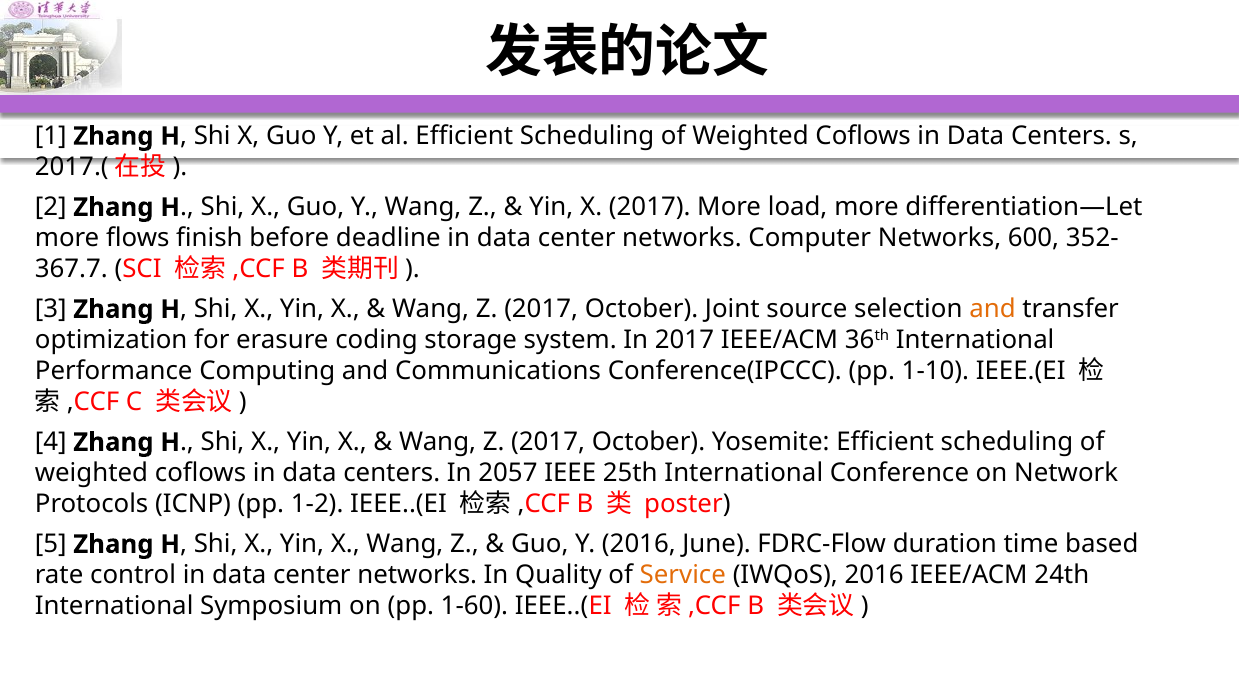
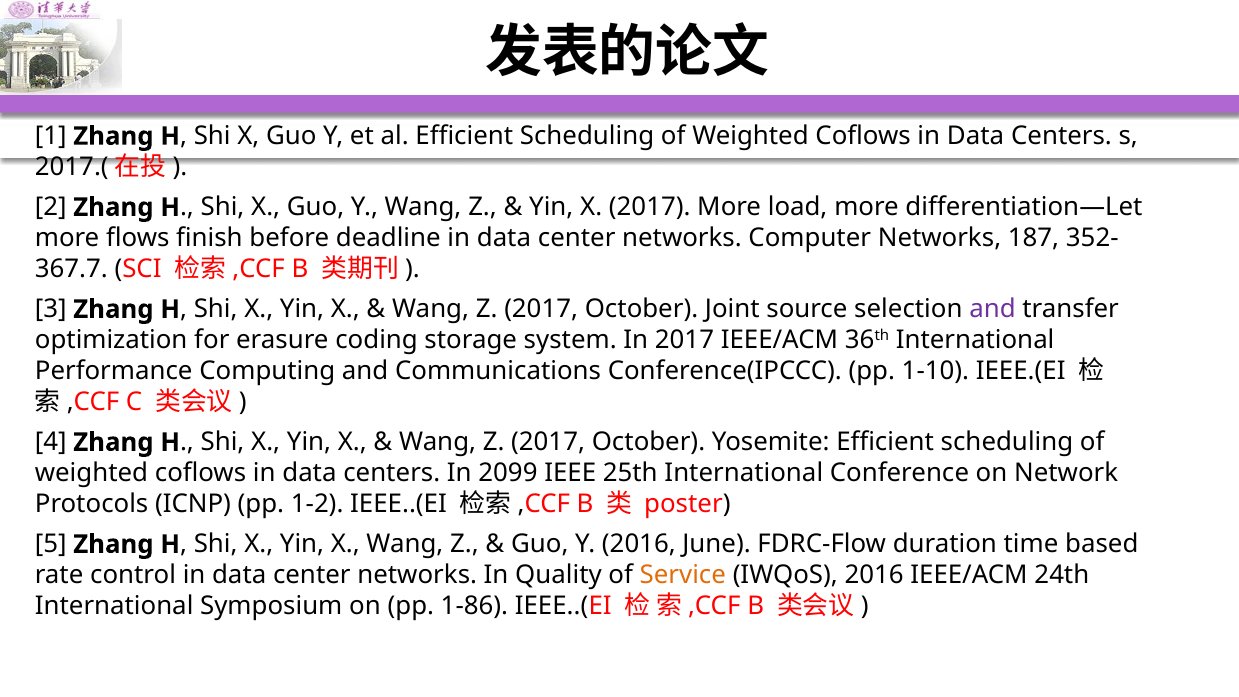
600: 600 -> 187 (1033, 238)
and colour: orange -> purple (992, 309)
2057: 2057 -> 2099 (508, 473)
1-60: 1-60 -> 1-86 (474, 606)
